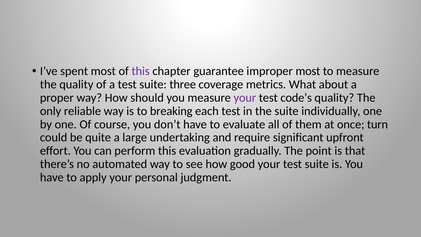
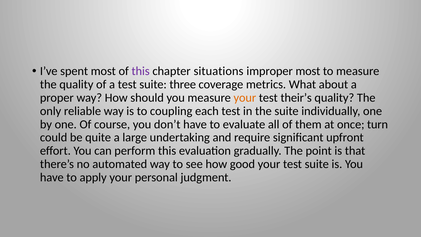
guarantee: guarantee -> situations (219, 71)
your colour: purple -> orange (245, 98)
code’s: code’s -> their’s (296, 98)
breaking: breaking -> coupling (171, 111)
